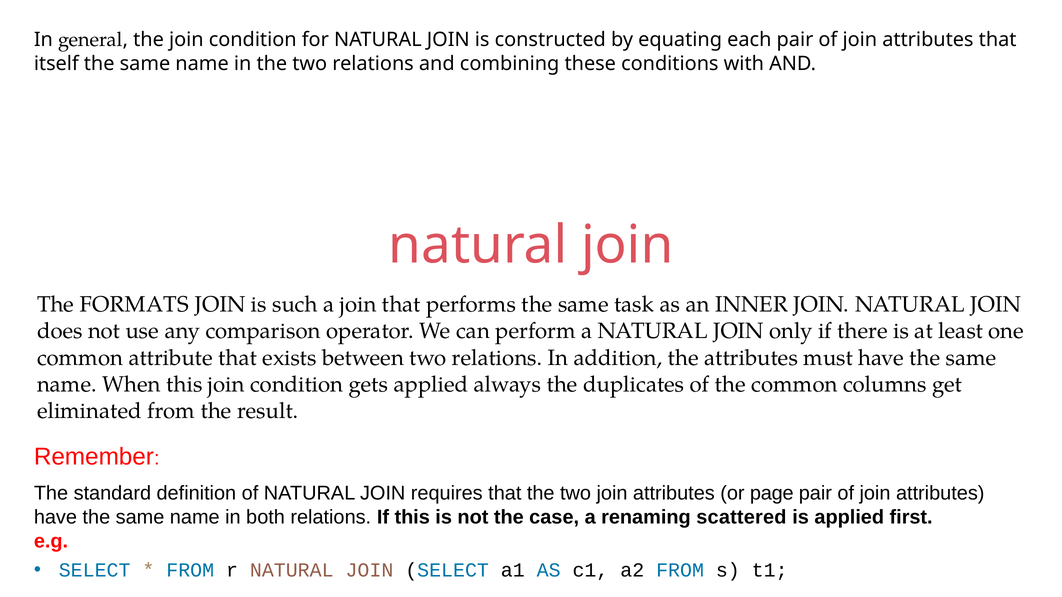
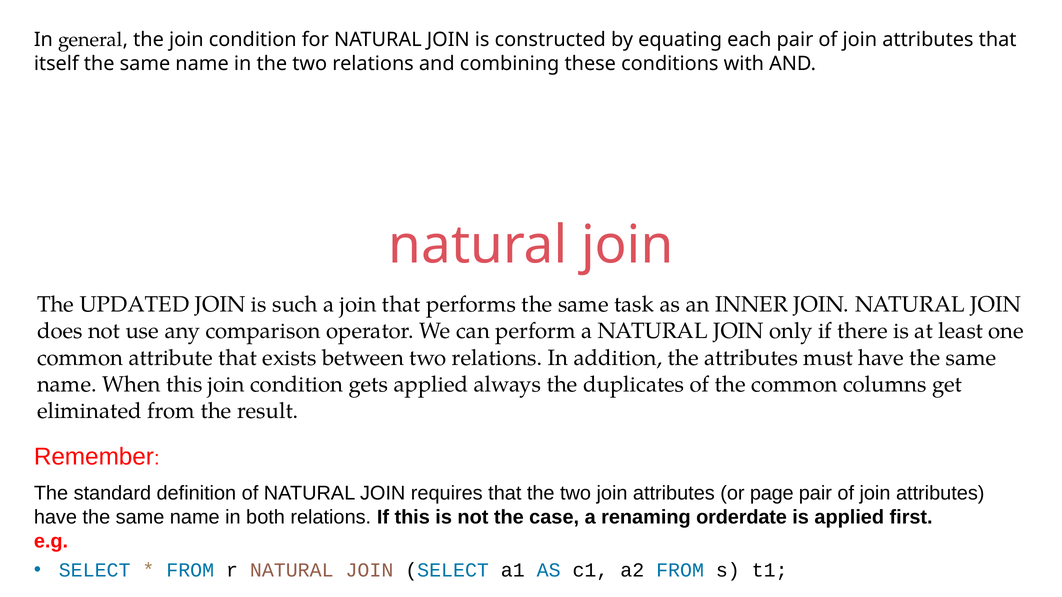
FORMATS: FORMATS -> UPDATED (134, 305)
scattered: scattered -> orderdate (742, 518)
